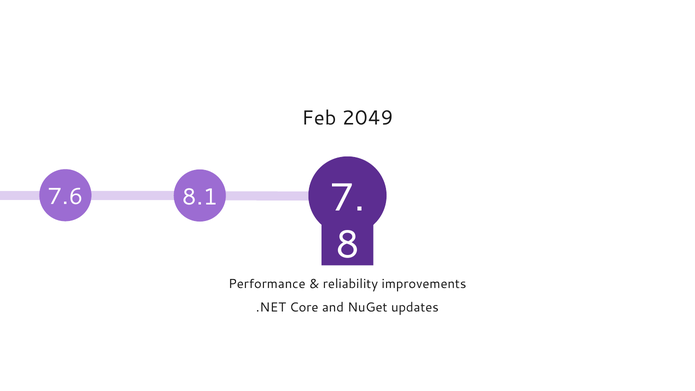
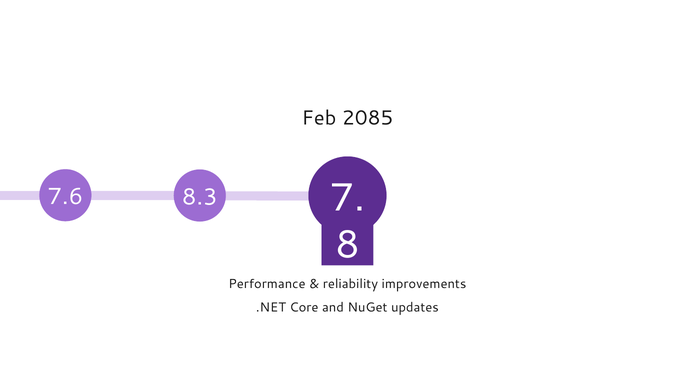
2049: 2049 -> 2085 (368, 118)
8.1: 8.1 -> 8.3 (200, 197)
